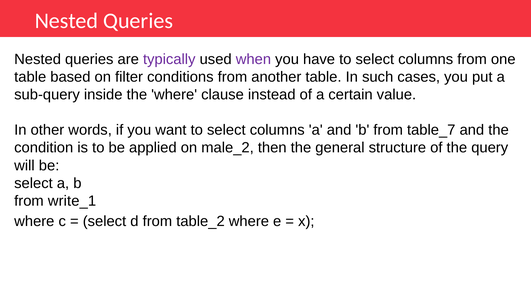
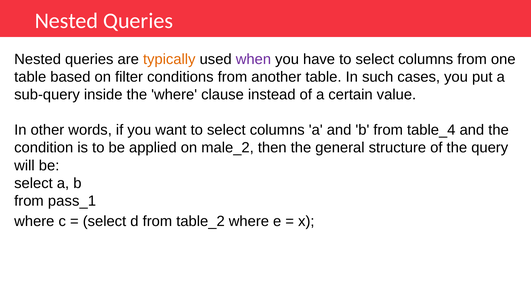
typically colour: purple -> orange (169, 59)
table_7: table_7 -> table_4 (431, 130)
write_1: write_1 -> pass_1 (72, 201)
